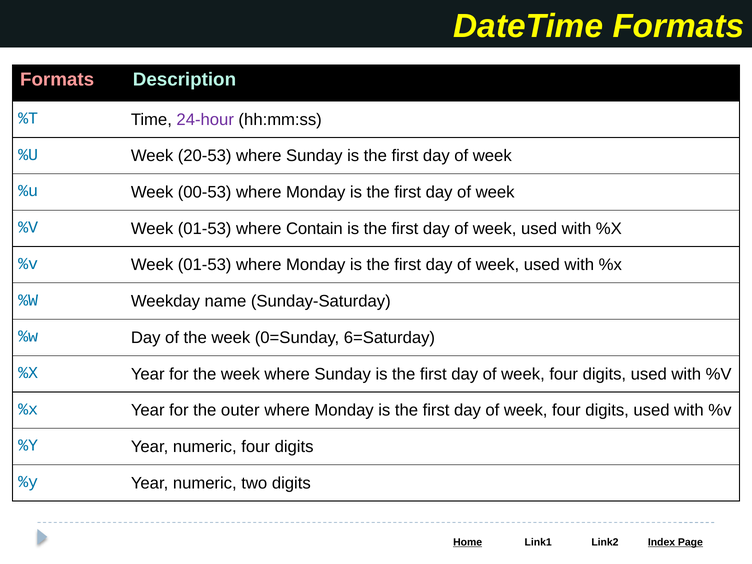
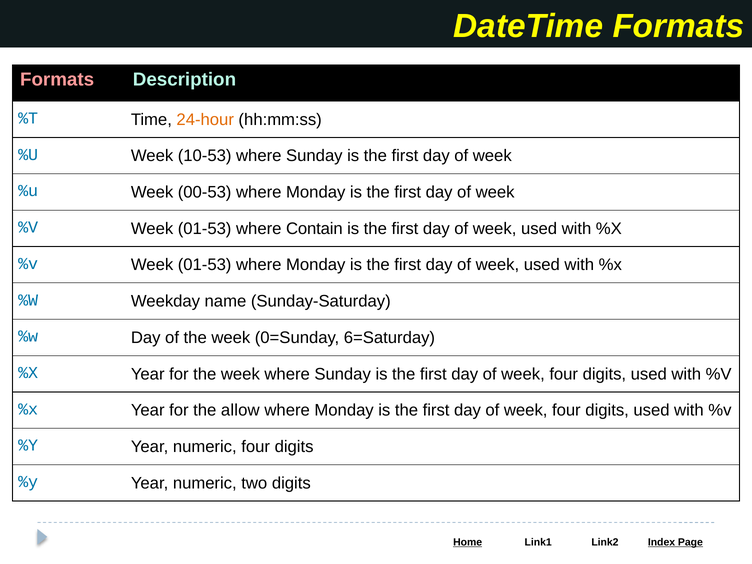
24-hour colour: purple -> orange (205, 120)
20-53: 20-53 -> 10-53 (205, 156)
outer: outer -> allow (240, 410)
